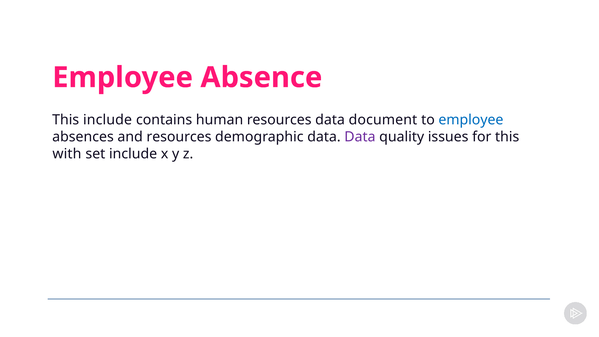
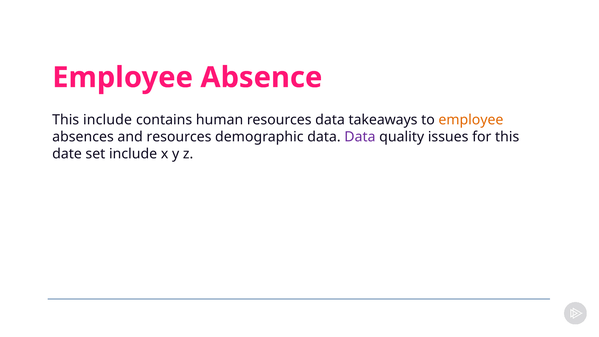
document: document -> takeaways (383, 120)
employee colour: blue -> orange (471, 120)
with: with -> date (67, 154)
